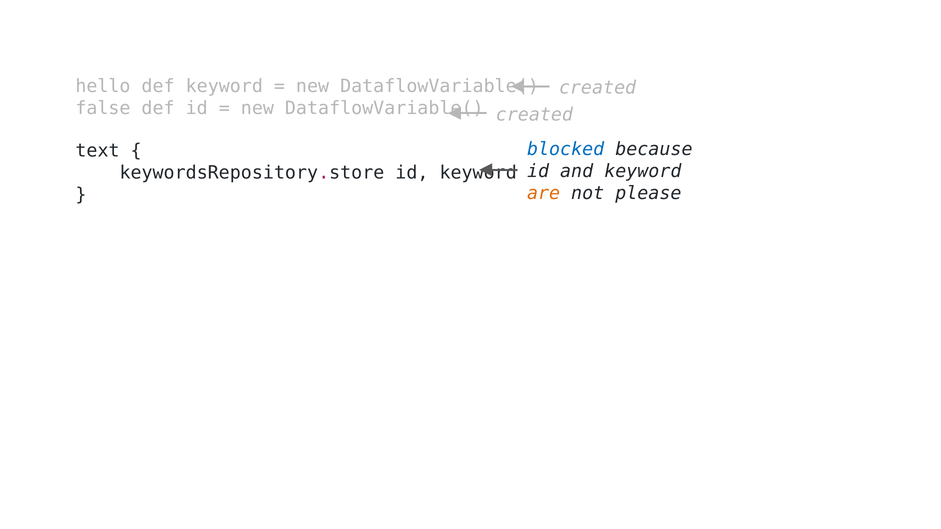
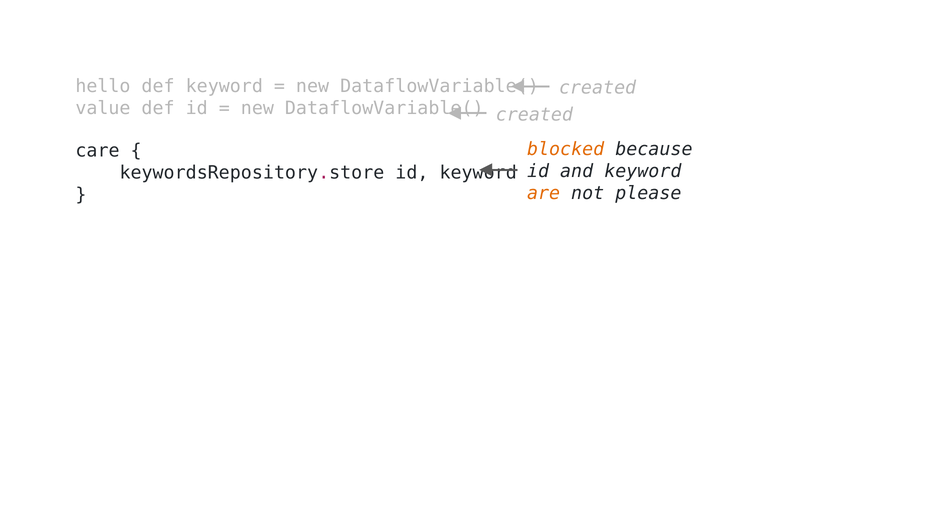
false: false -> value (103, 108)
blocked colour: blue -> orange (566, 149)
text: text -> care (98, 151)
